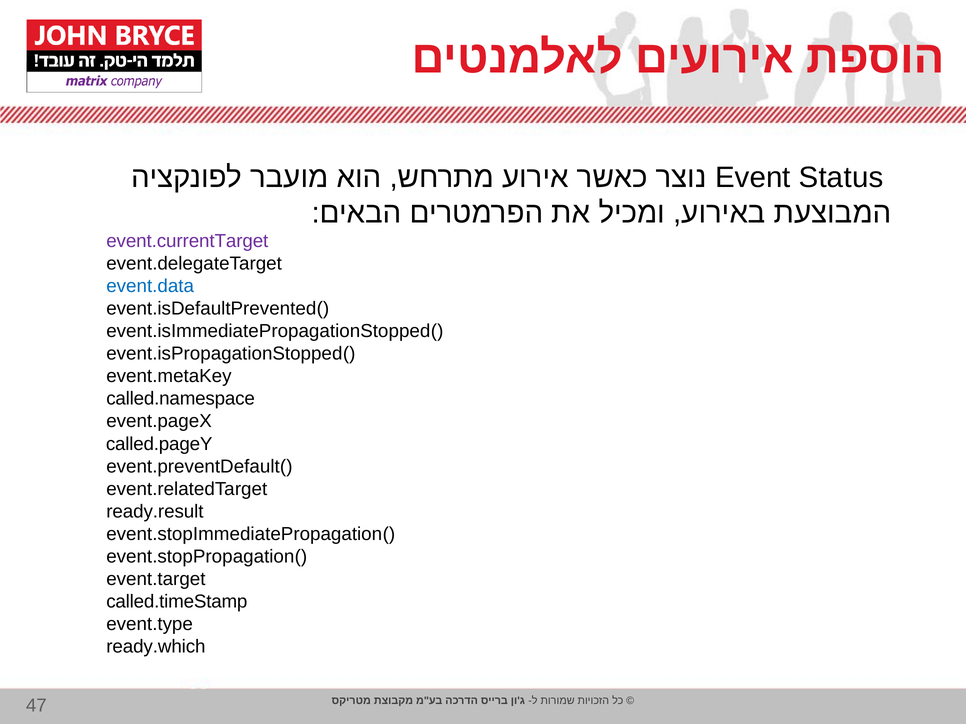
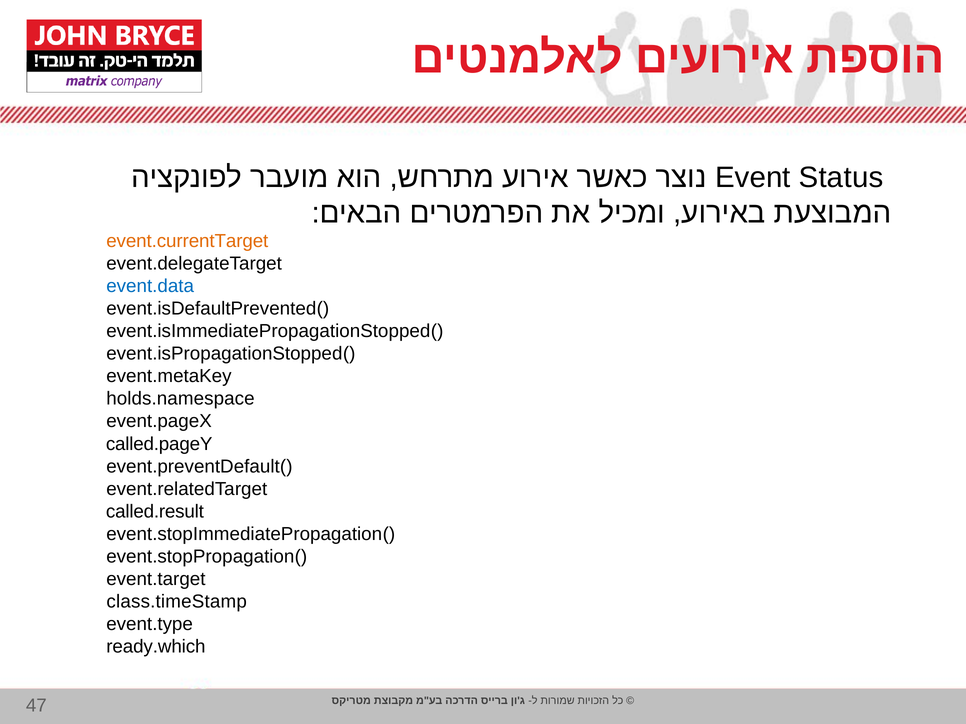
event.currentTarget colour: purple -> orange (187, 241)
called.namespace: called.namespace -> holds.namespace (180, 399)
ready.result: ready.result -> called.result (155, 512)
called.timeStamp: called.timeStamp -> class.timeStamp (177, 602)
